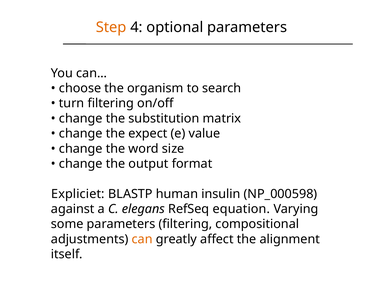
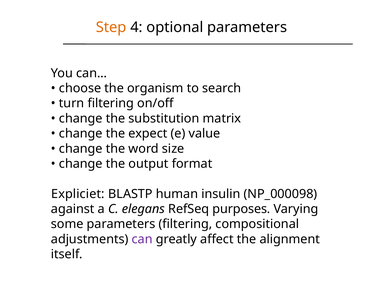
NP_000598: NP_000598 -> NP_000098 (280, 194)
equation: equation -> purposes (241, 209)
can colour: orange -> purple (142, 240)
